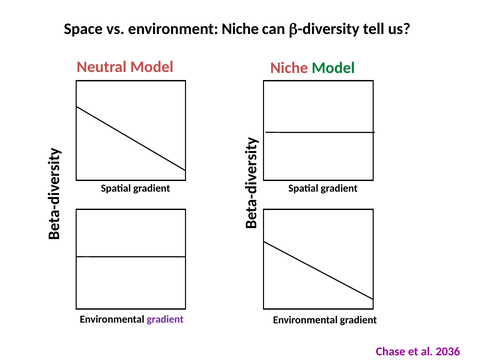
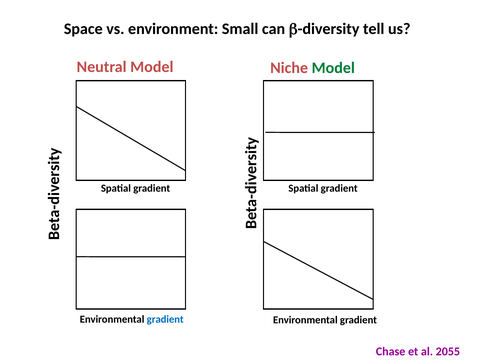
environment Niche: Niche -> Small (240, 29)
gradient colour: purple -> blue (165, 319)
2036: 2036 -> 2055 (448, 351)
